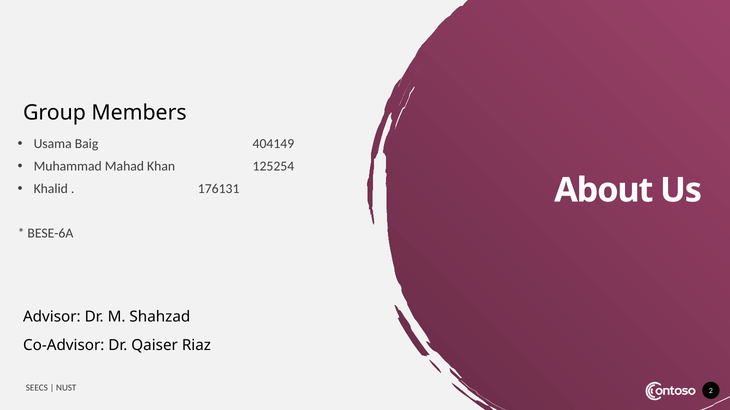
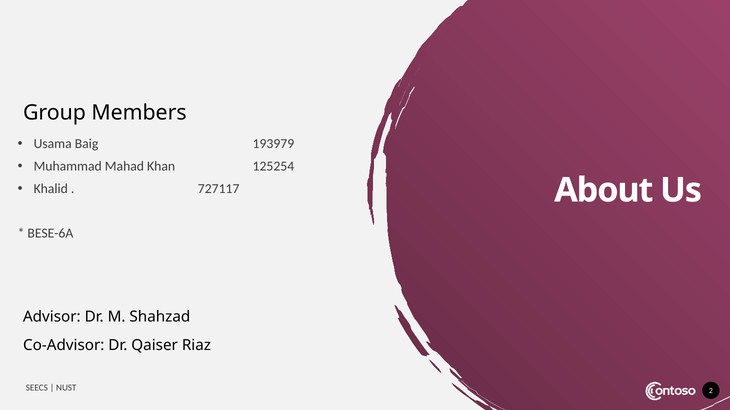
404149: 404149 -> 193979 (273, 144)
176131: 176131 -> 727117 (219, 189)
